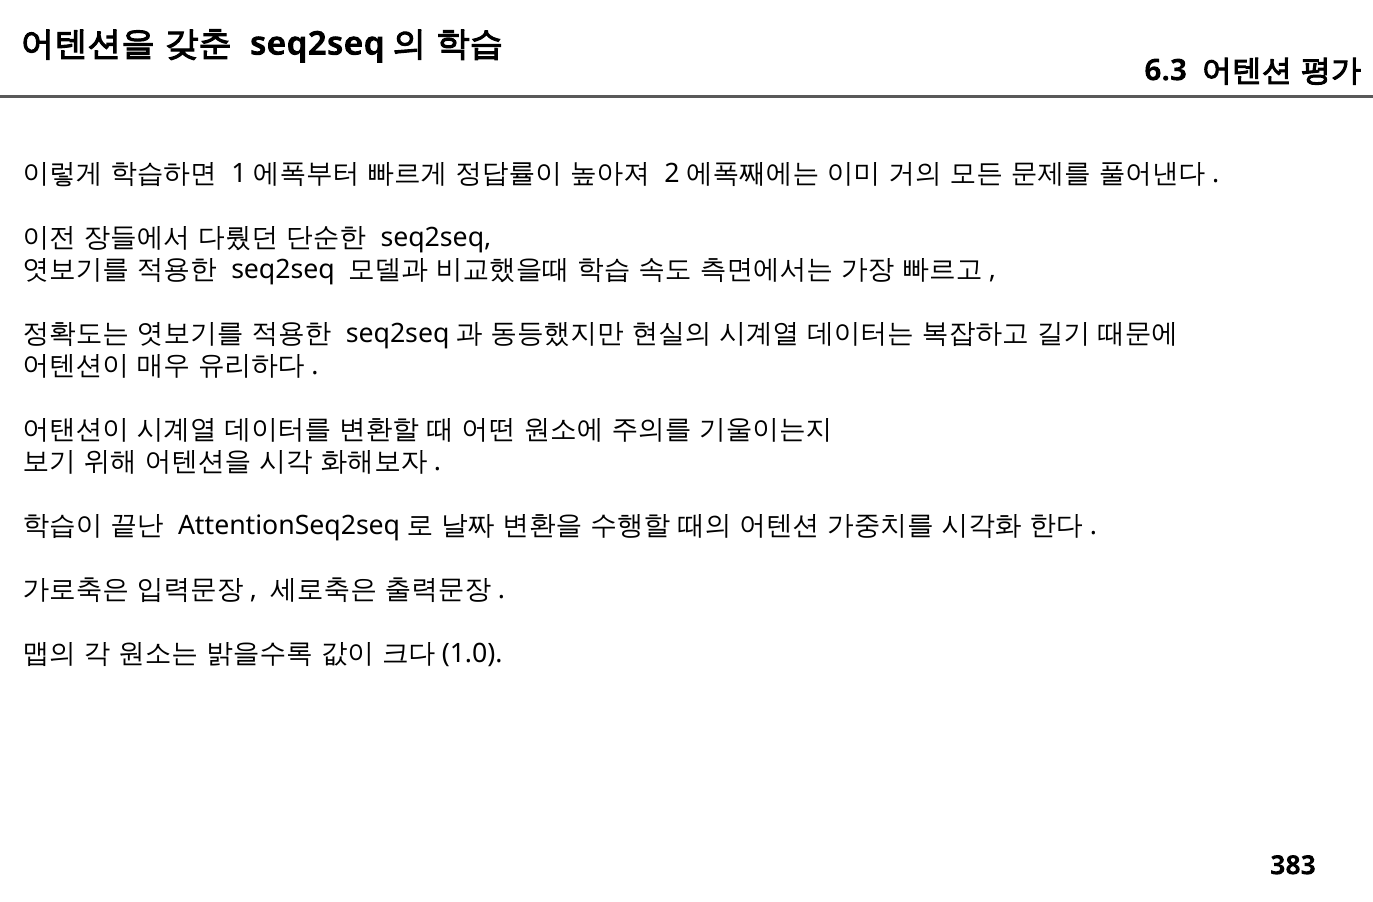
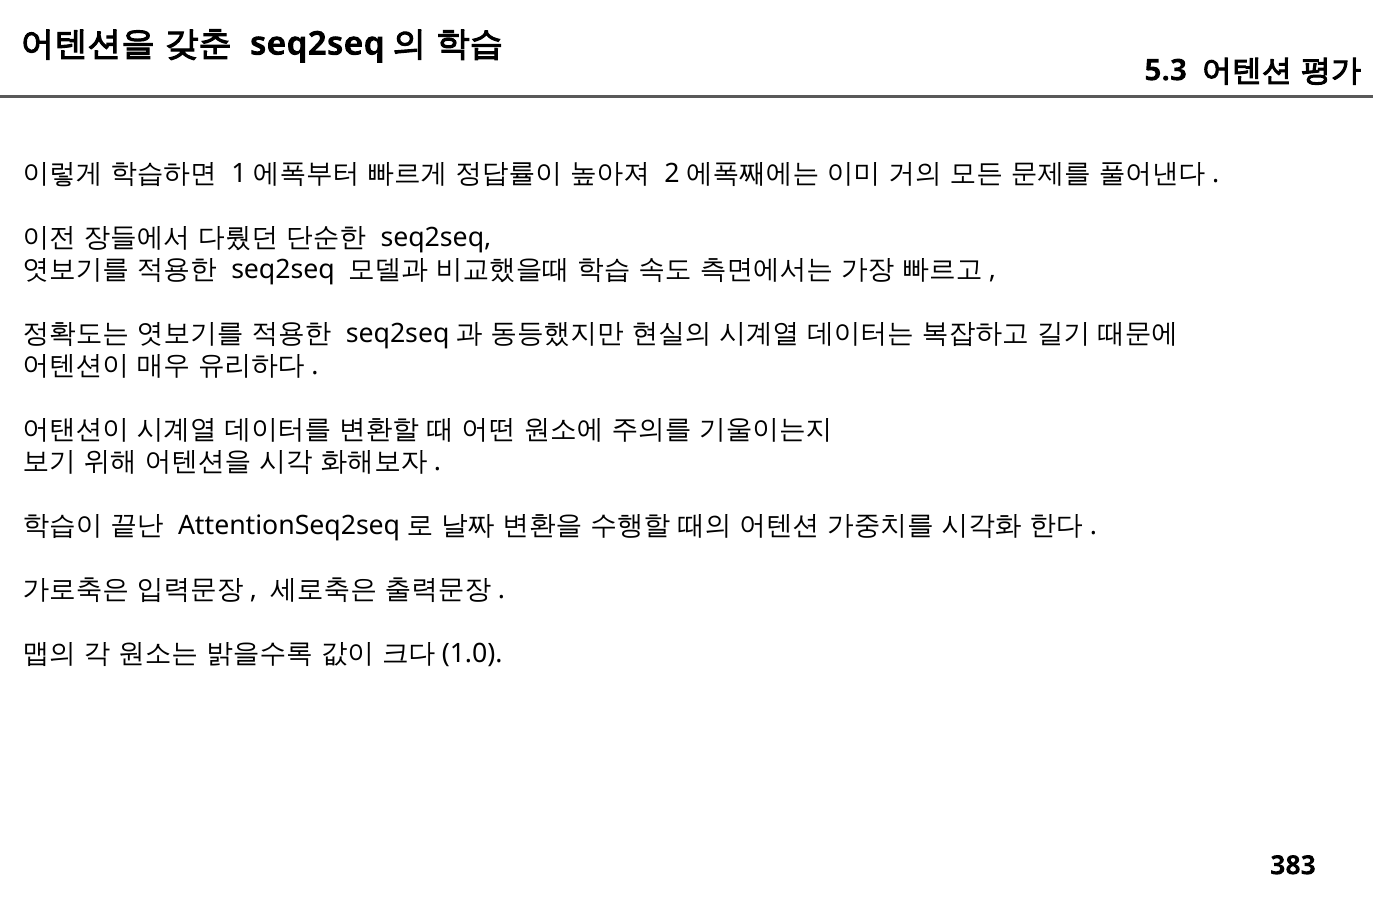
6.3: 6.3 -> 5.3 (1166, 70)
